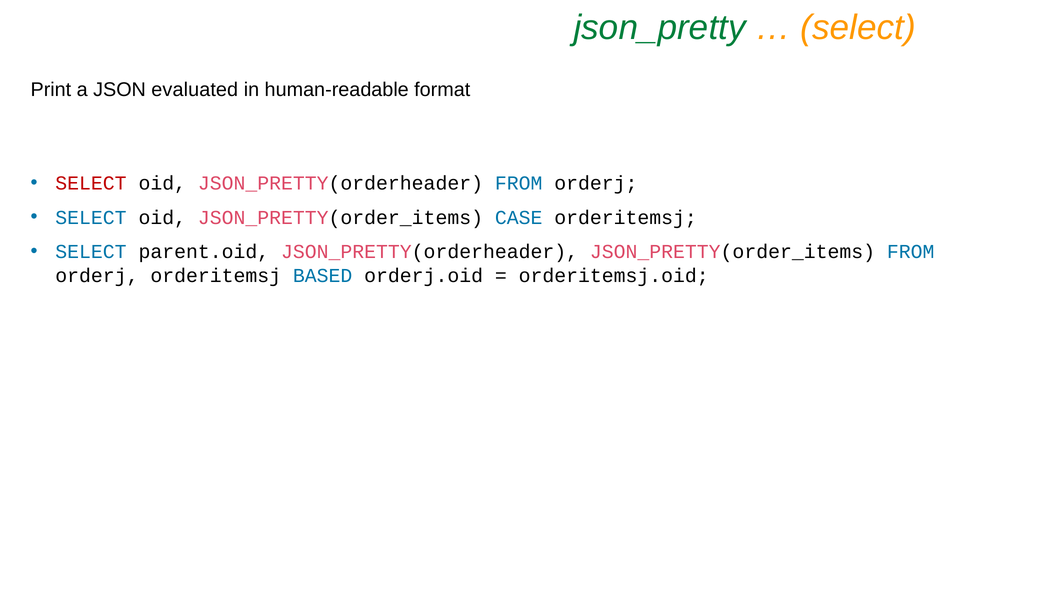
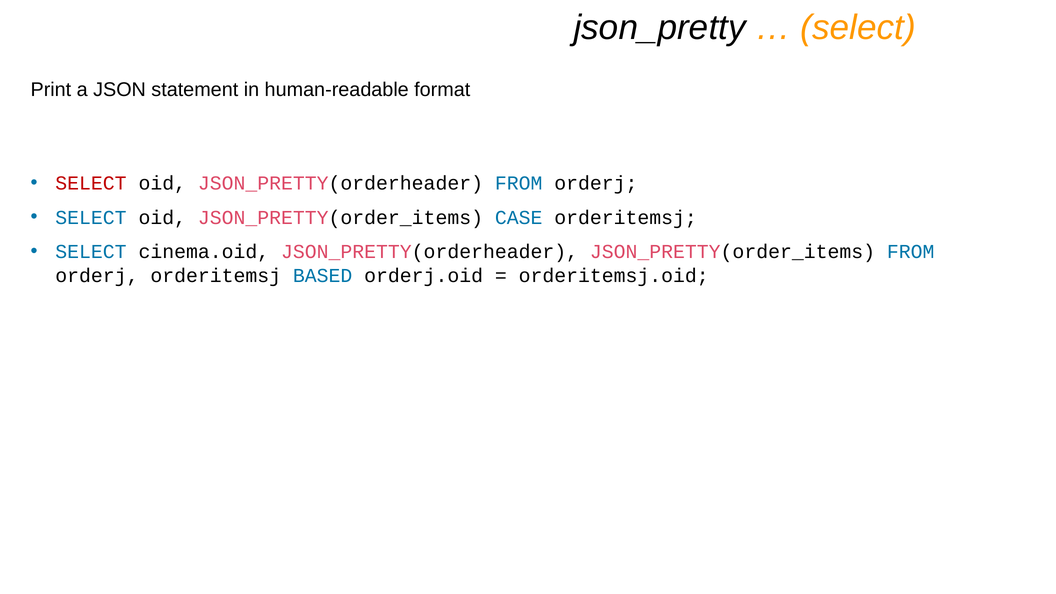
json_pretty colour: green -> black (660, 27)
evaluated: evaluated -> statement (195, 90)
parent.oid: parent.oid -> cinema.oid (204, 252)
